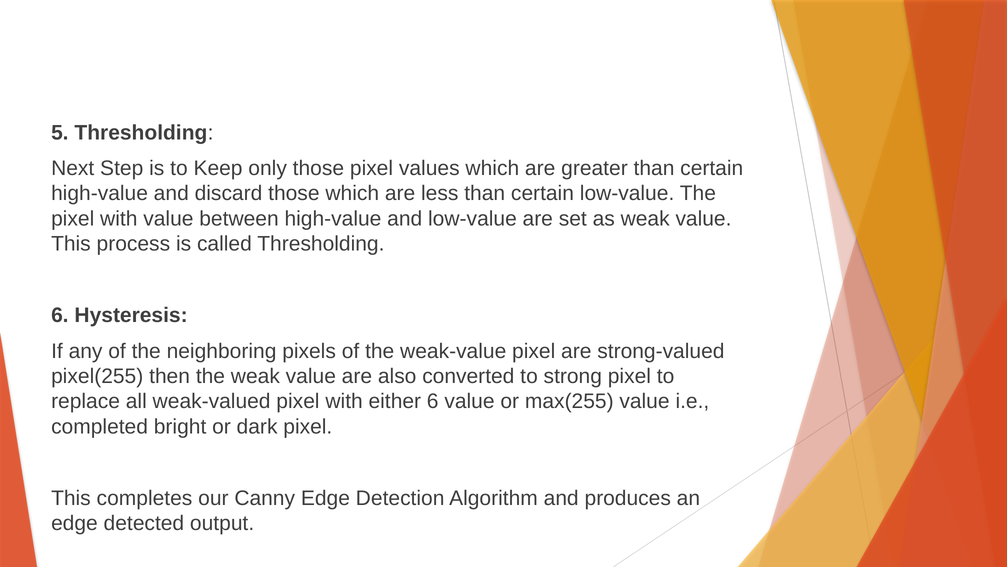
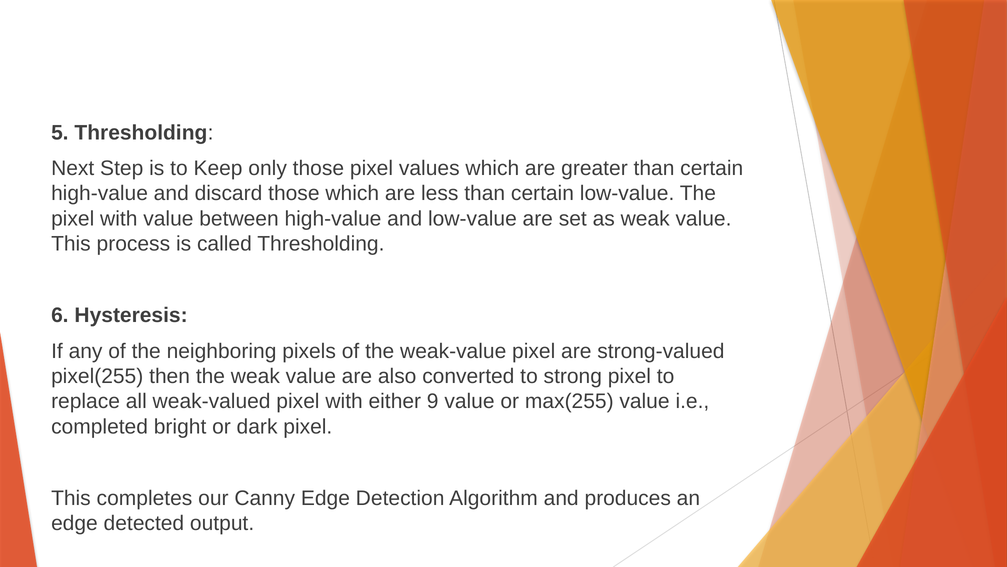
either 6: 6 -> 9 (433, 401)
